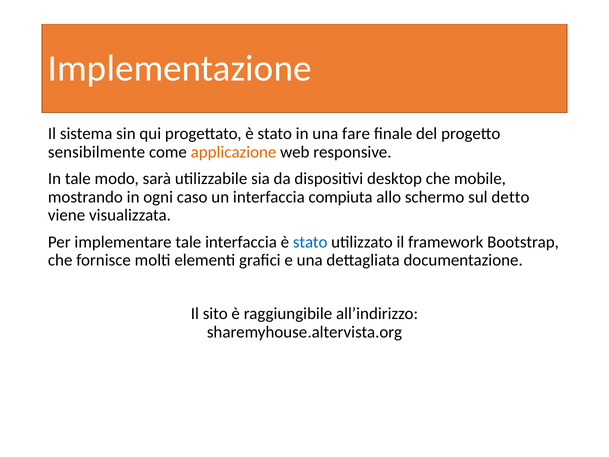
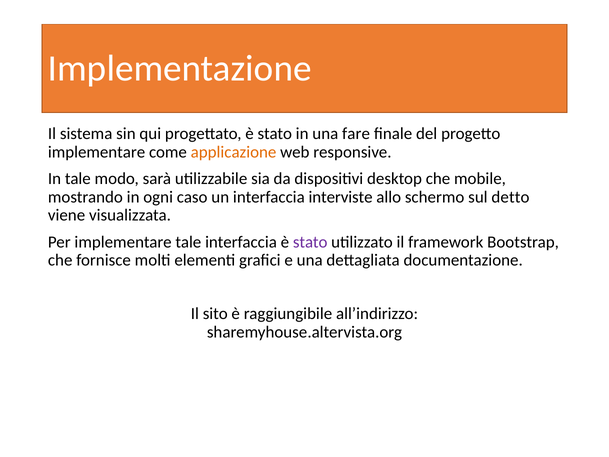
sensibilmente: sensibilmente -> implementare (97, 152)
compiuta: compiuta -> interviste (341, 197)
stato colour: blue -> purple (310, 242)
